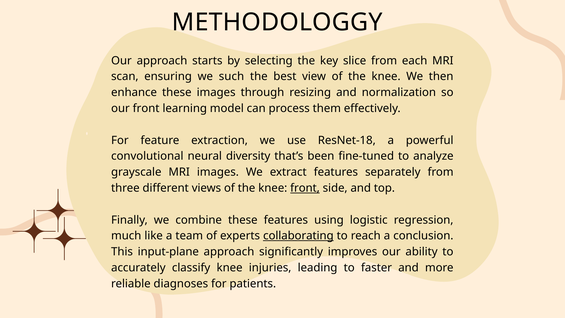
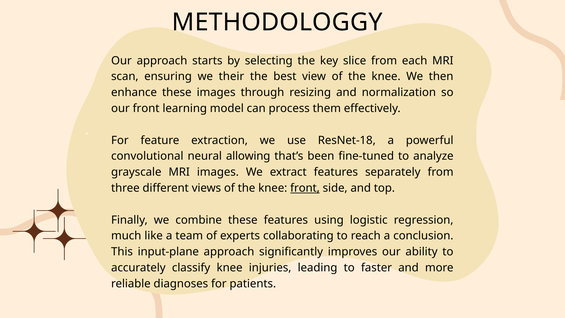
such: such -> their (231, 76)
diversity: diversity -> allowing (248, 156)
collaborating underline: present -> none (298, 236)
